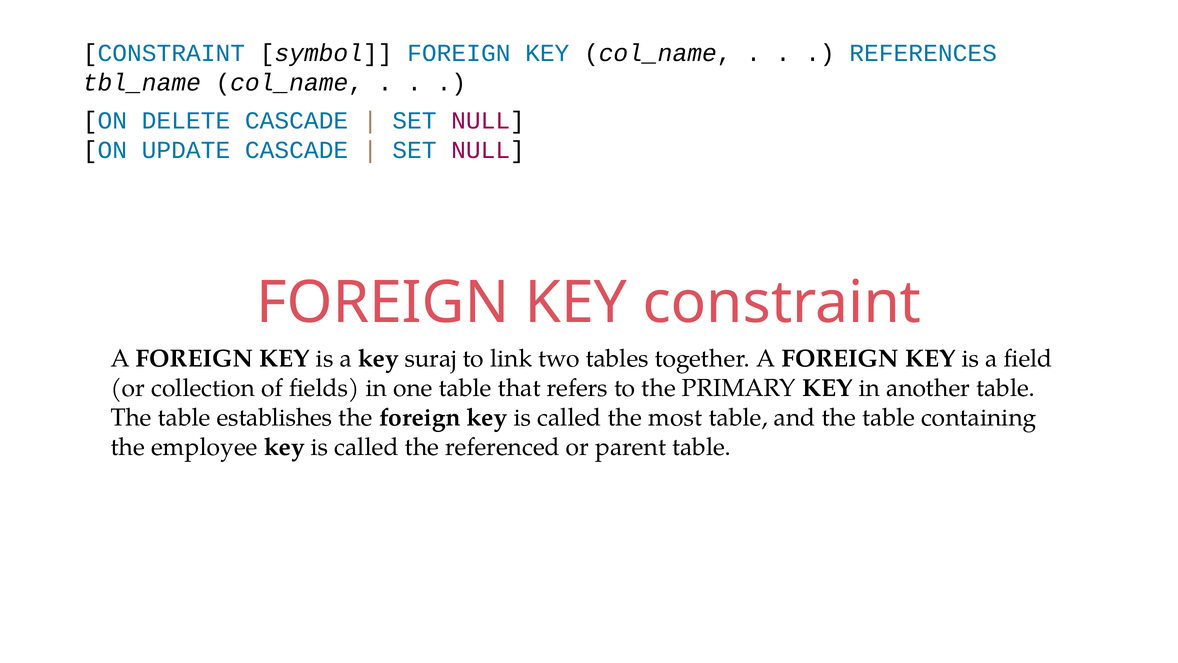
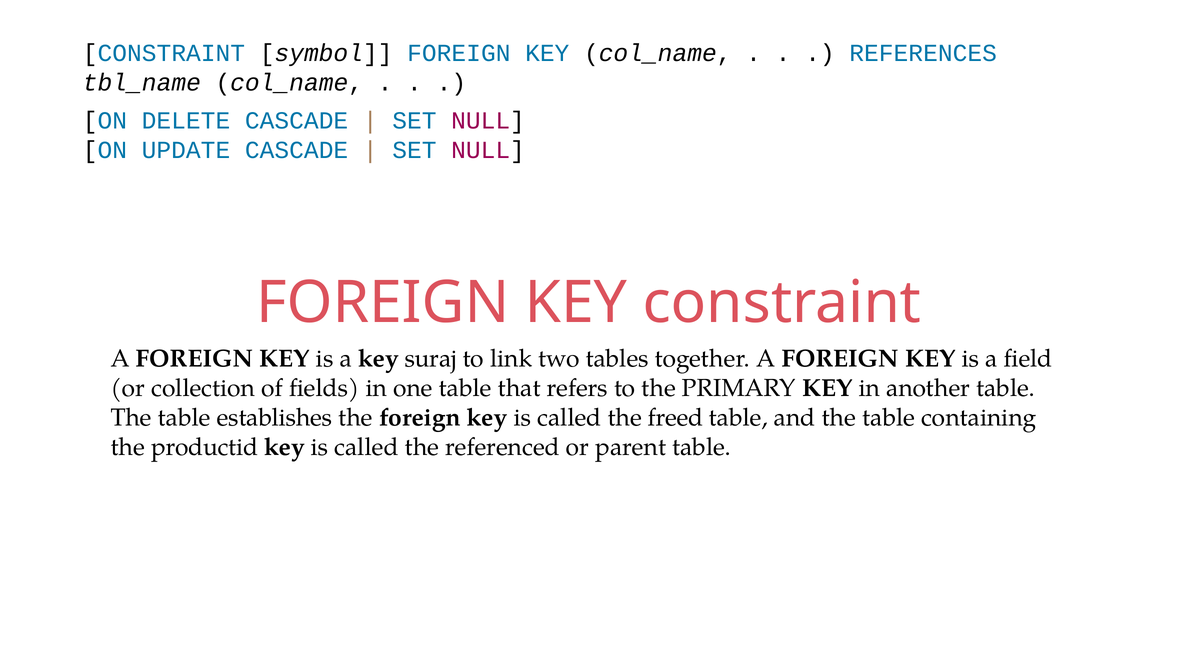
most: most -> freed (675, 417)
employee: employee -> productid (205, 447)
